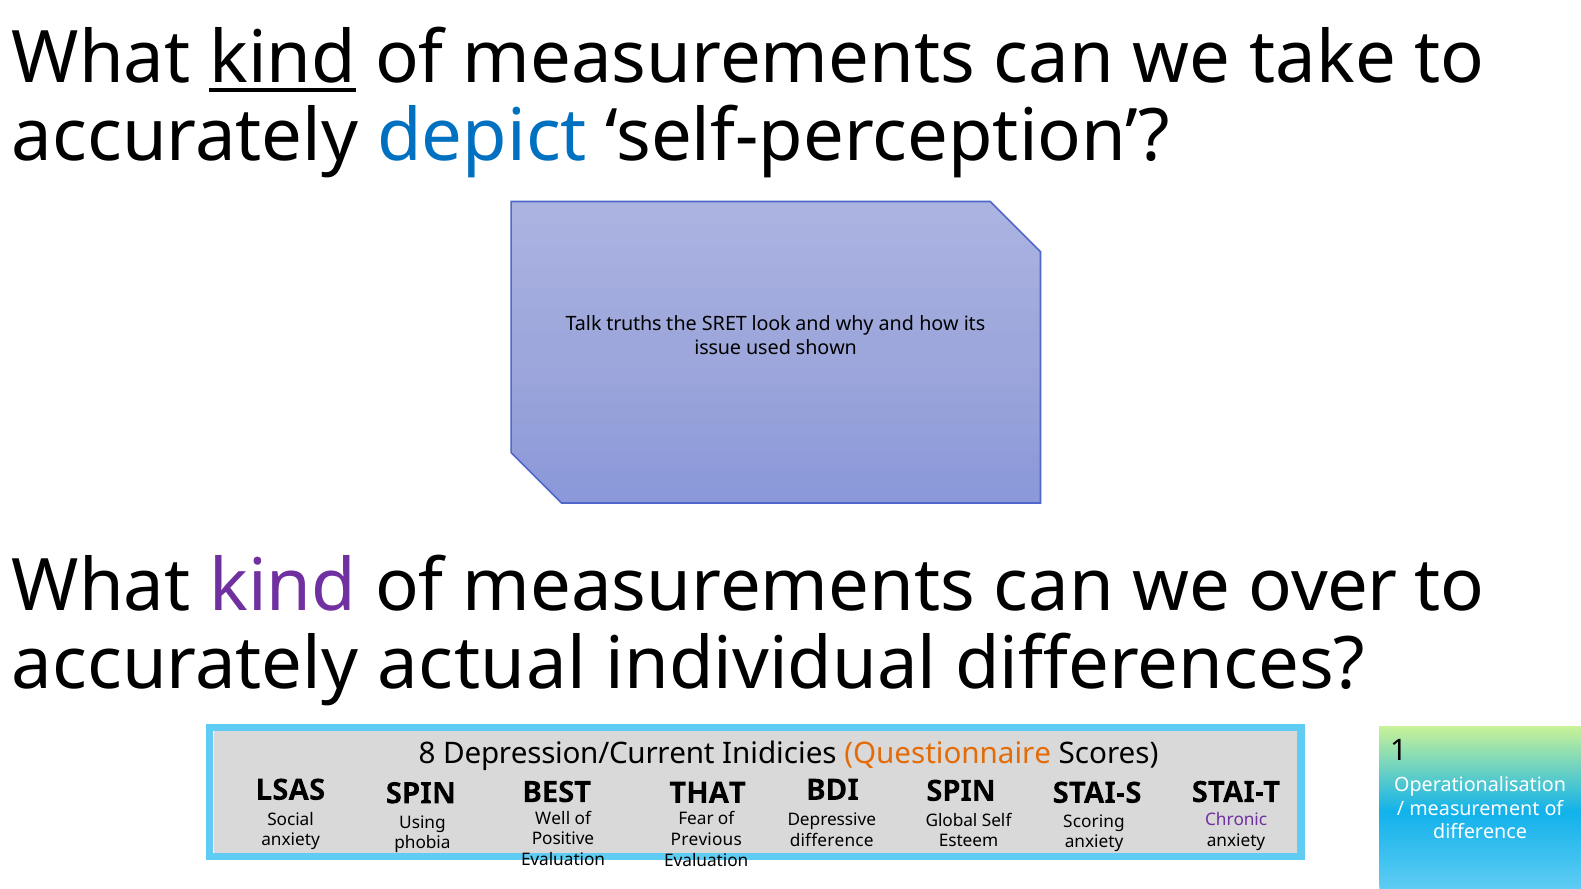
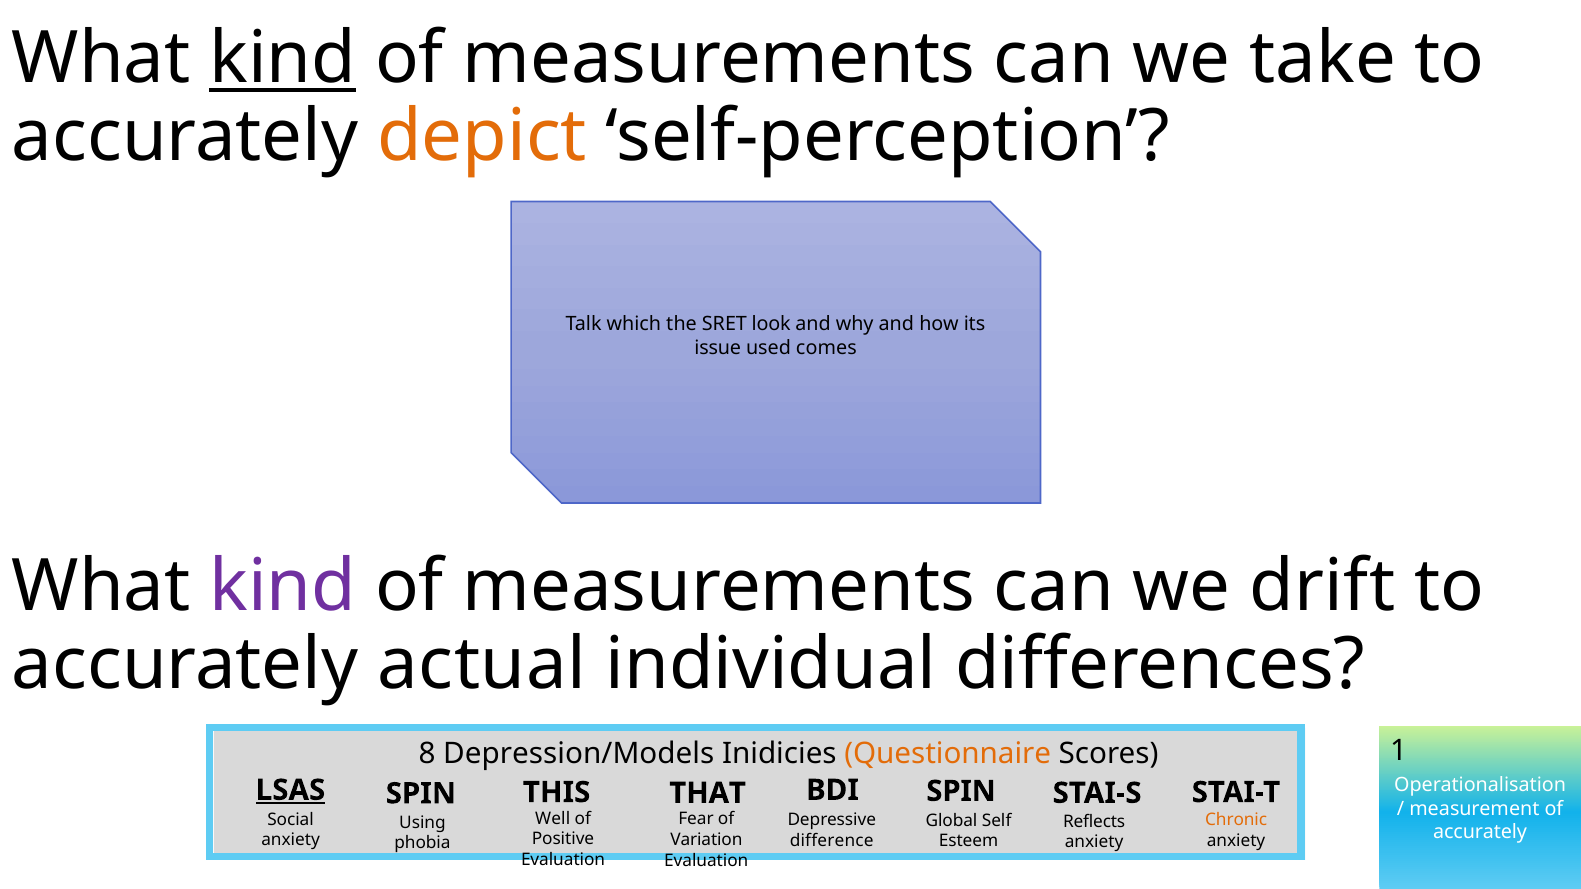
depict colour: blue -> orange (482, 137)
truths: truths -> which (634, 324)
shown: shown -> comes (826, 348)
over: over -> drift (1323, 587)
Depression/Current: Depression/Current -> Depression/Models (579, 754)
LSAS underline: none -> present (290, 790)
BEST: BEST -> THIS (557, 793)
Chronic colour: purple -> orange (1236, 820)
Scoring: Scoring -> Reflects (1094, 822)
difference: difference -> accurately (1480, 833)
Previous: Previous -> Variation (706, 840)
